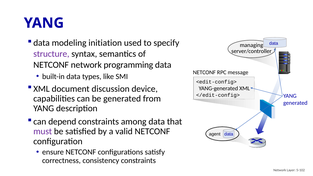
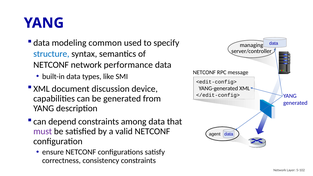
initiation: initiation -> common (105, 43)
structure colour: purple -> blue (51, 54)
programming: programming -> performance (128, 65)
